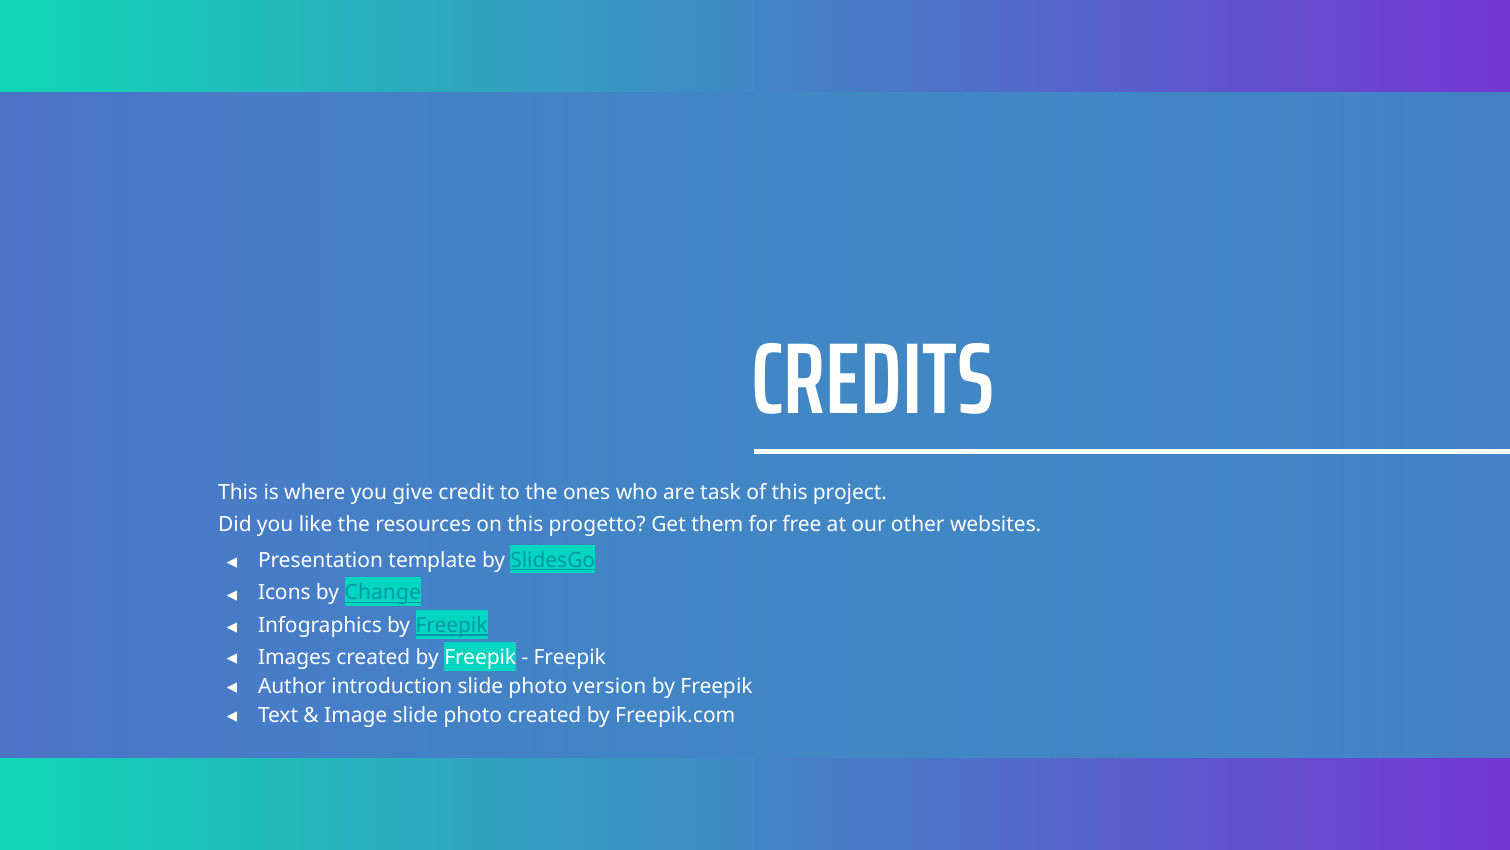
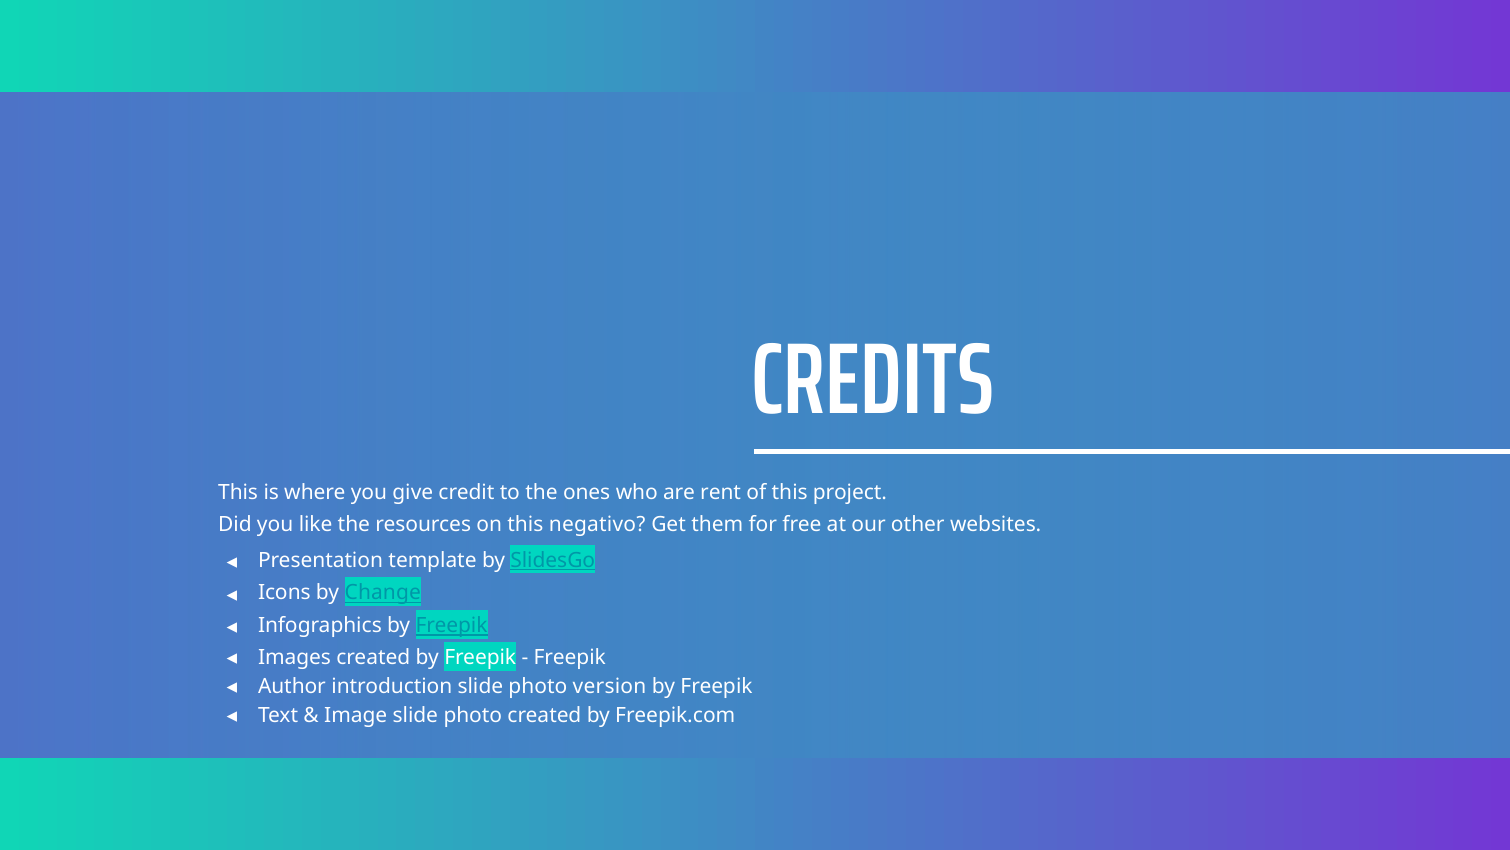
task: task -> rent (721, 493)
progetto: progetto -> negativo (597, 524)
